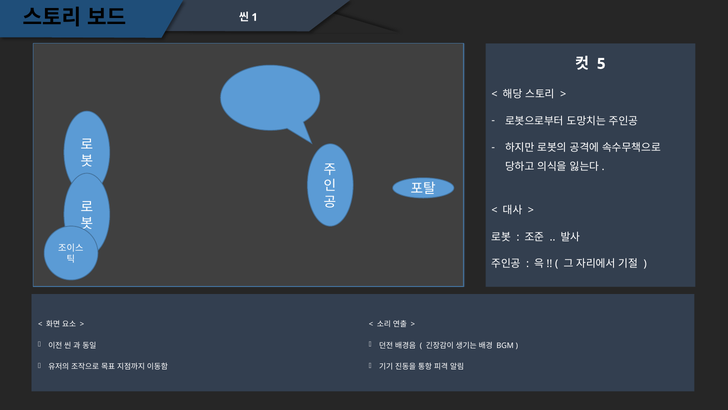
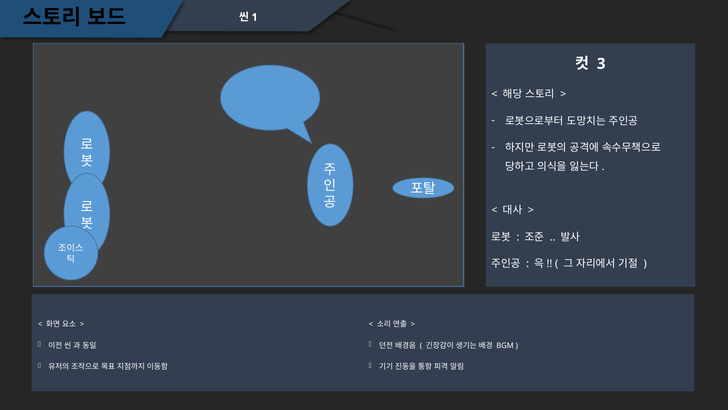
5: 5 -> 3 (601, 64)
